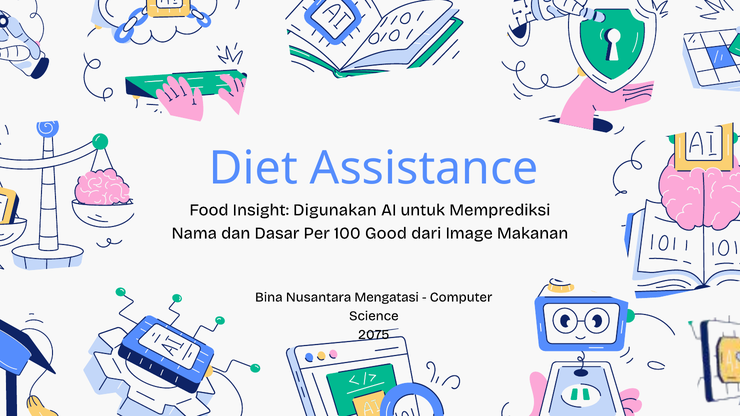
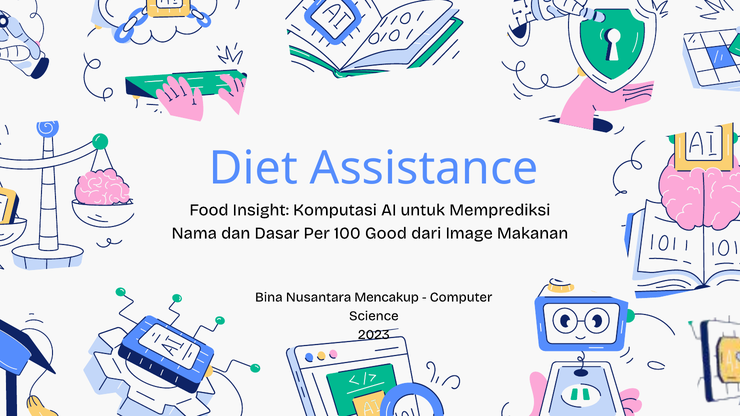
Digunakan: Digunakan -> Komputasi (335, 210)
Mengatasi: Mengatasi -> Mencakup (387, 297)
2075: 2075 -> 2023 (374, 335)
